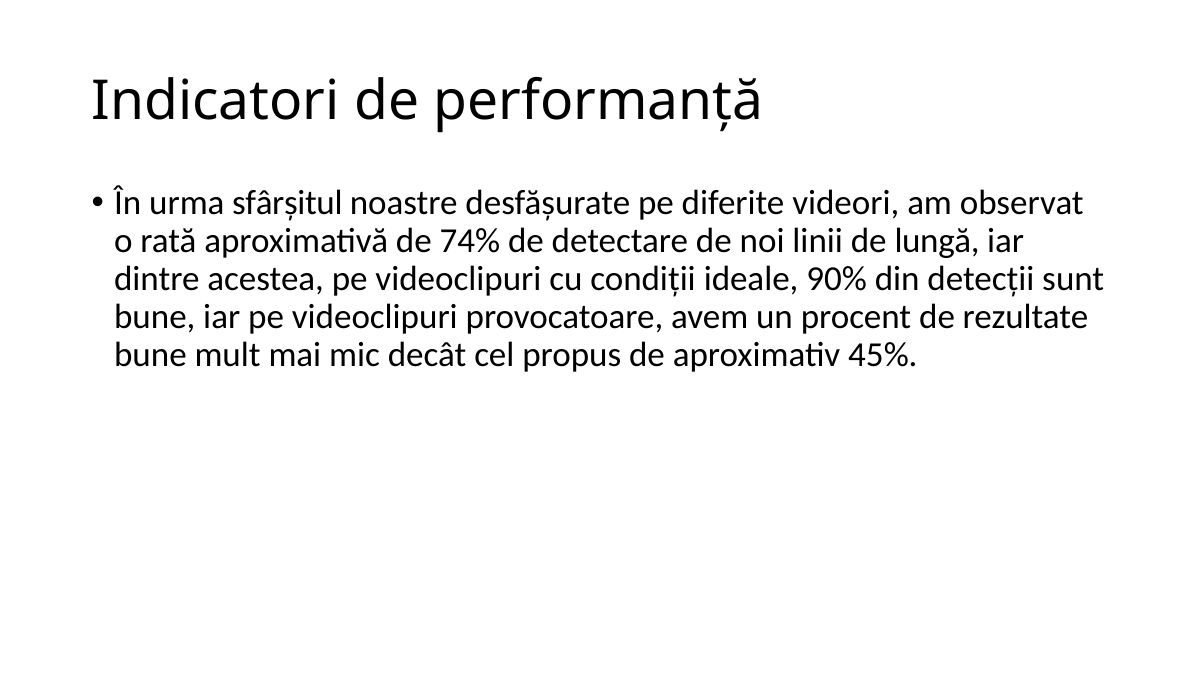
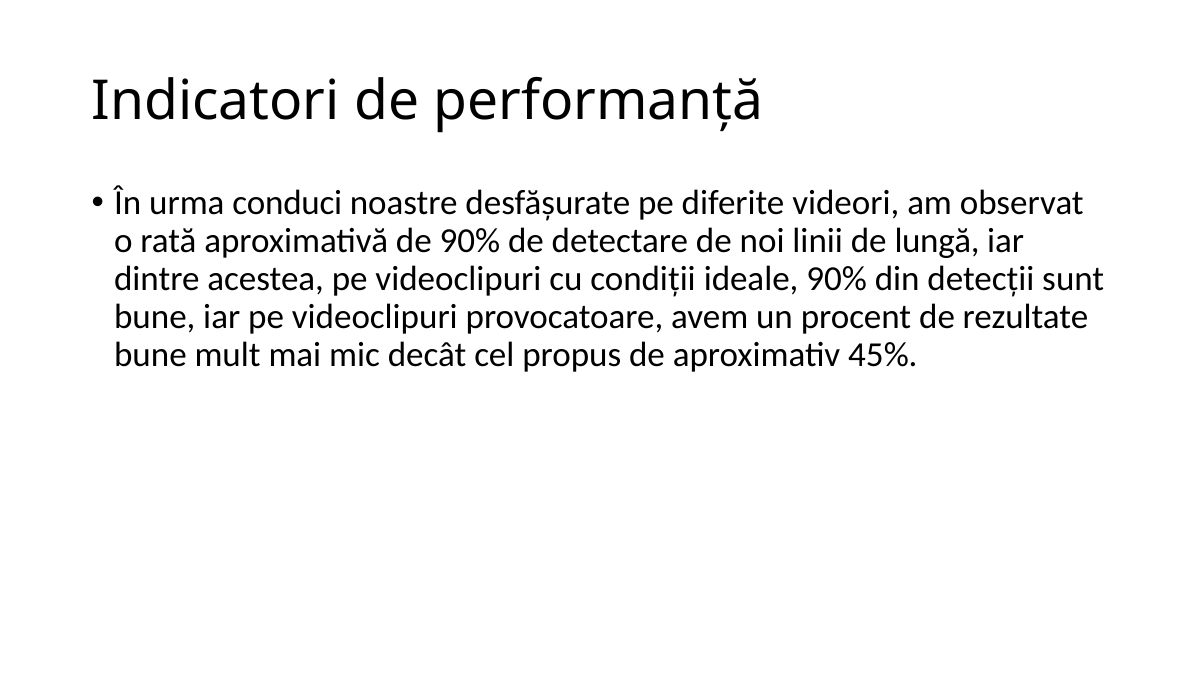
sfârșitul: sfârșitul -> conduci (287, 203)
de 74%: 74% -> 90% (470, 241)
